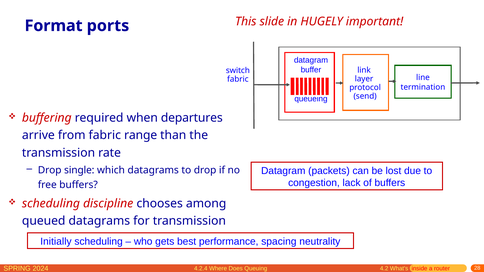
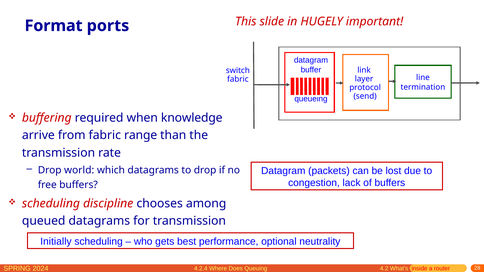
departures: departures -> knowledge (192, 118)
single: single -> world (79, 170)
spacing: spacing -> optional (279, 242)
